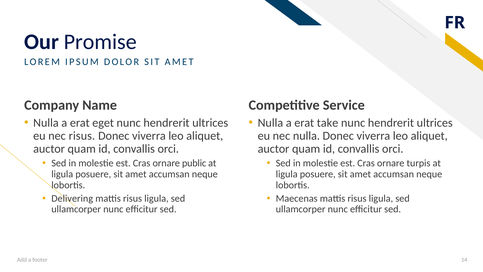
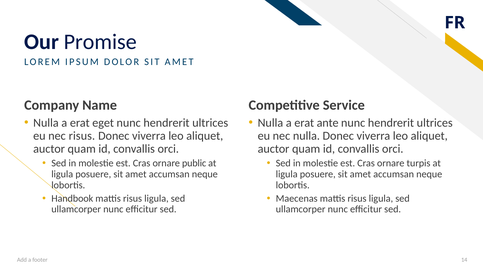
take: take -> ante (328, 123)
Delivering: Delivering -> Handbook (72, 198)
